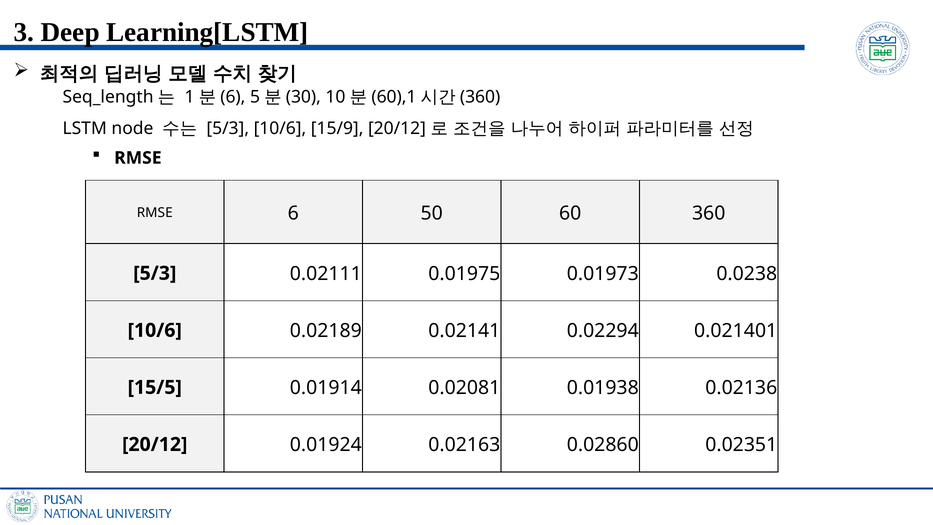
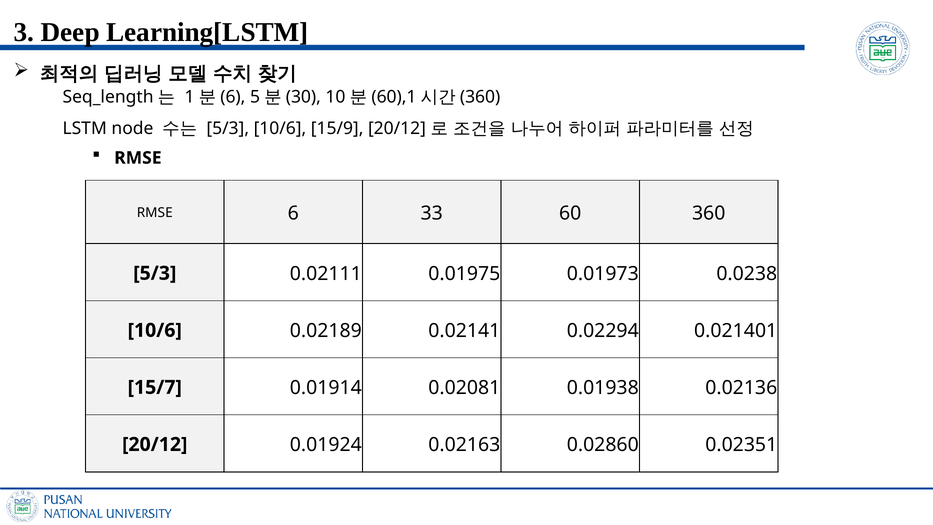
50: 50 -> 33 (432, 213)
15/5: 15/5 -> 15/7 (155, 387)
